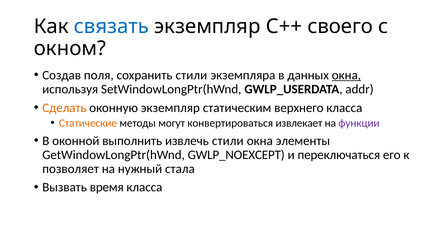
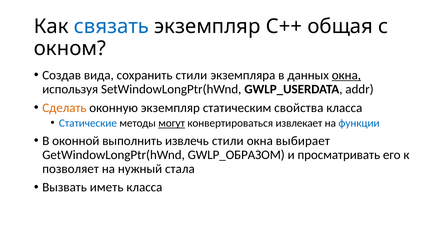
своего: своего -> общая (340, 26)
поля: поля -> вида (99, 75)
верхнего: верхнего -> свойства (299, 108)
Статические colour: orange -> blue (88, 123)
могут underline: none -> present (172, 123)
функции colour: purple -> blue (359, 123)
элементы: элементы -> выбирает (303, 141)
GWLP_NOEXCEPT: GWLP_NOEXCEPT -> GWLP_ОБРАЗОМ (236, 155)
переключаться: переключаться -> просматривать (339, 155)
время: время -> иметь (107, 188)
